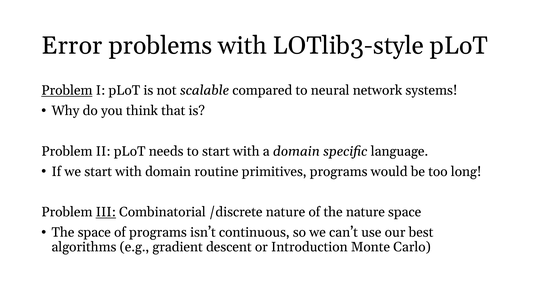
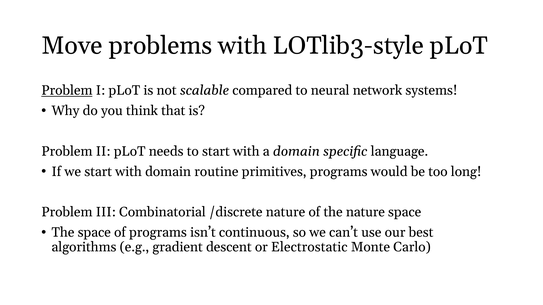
Error: Error -> Move (72, 46)
III underline: present -> none (106, 212)
Introduction: Introduction -> Electrostatic (309, 247)
